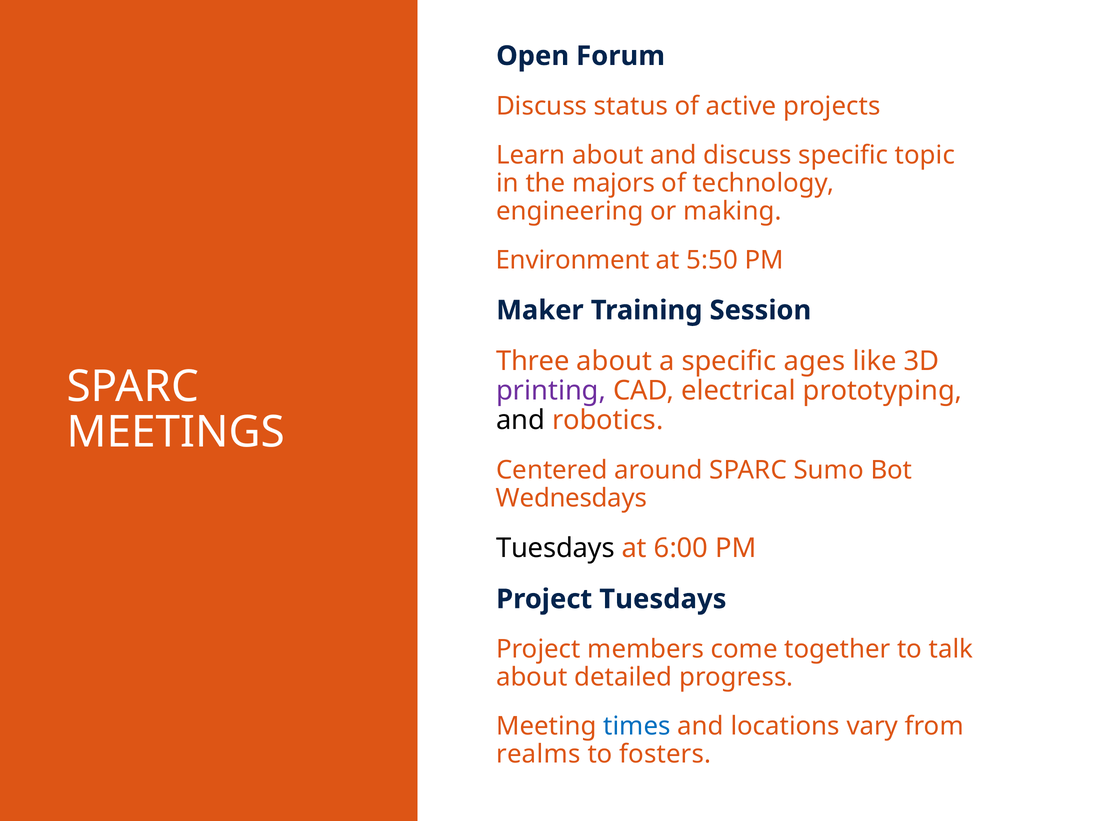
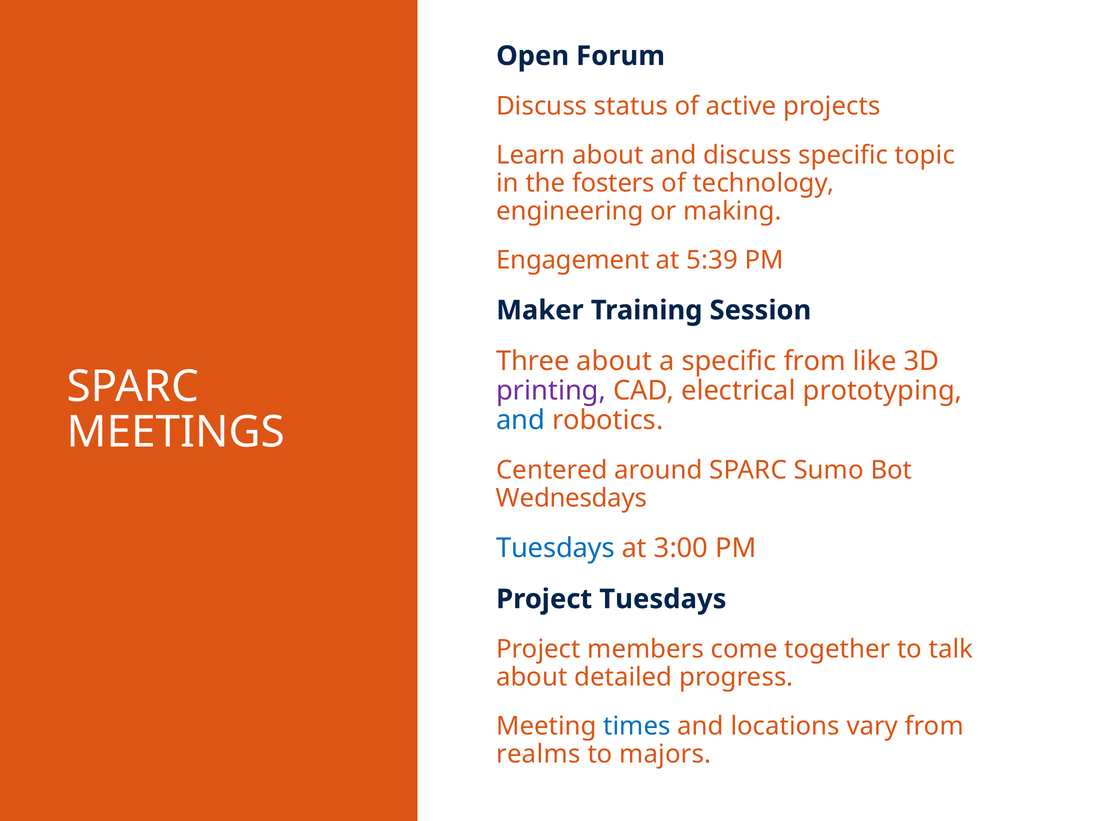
majors: majors -> fosters (613, 183)
Environment: Environment -> Engagement (573, 260)
5:50: 5:50 -> 5:39 (712, 260)
specific ages: ages -> from (815, 361)
and colour: black -> blue (521, 420)
Tuesdays colour: black -> blue (555, 548)
6:00: 6:00 -> 3:00 (681, 548)
fosters: fosters -> majors (665, 754)
